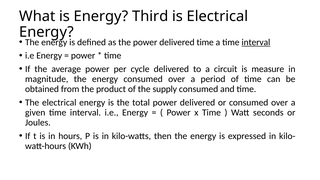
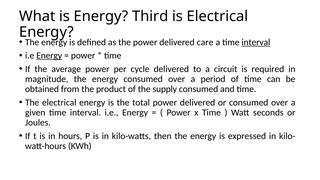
delivered time: time -> care (205, 42)
Energy underline: none -> present (49, 56)
measure: measure -> required (268, 69)
